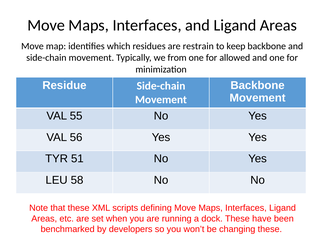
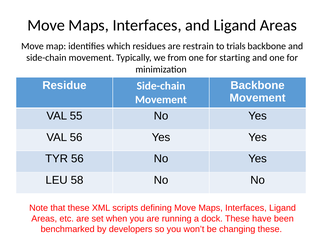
keep: keep -> trials (236, 46)
allowed: allowed -> starting (235, 58)
TYR 51: 51 -> 56 (77, 159)
